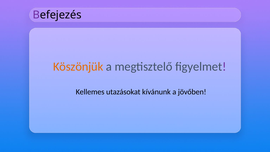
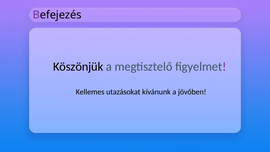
Köszönjük colour: orange -> black (78, 67)
